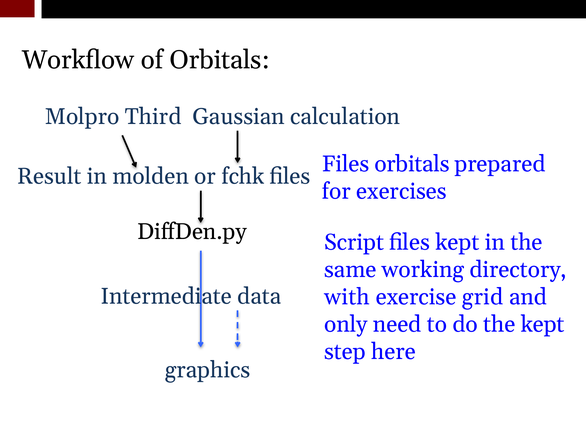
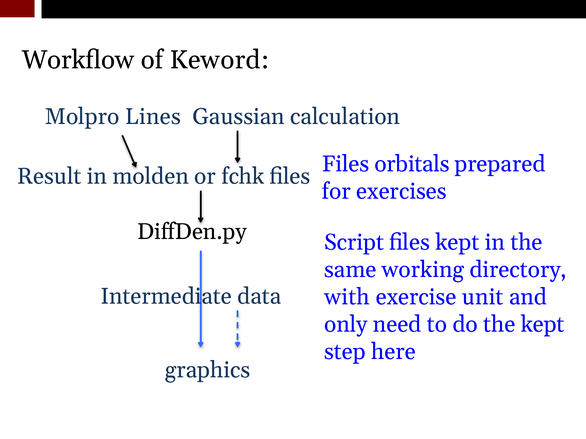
of Orbitals: Orbitals -> Keword (219, 60)
Third: Third -> Lines (153, 117)
grid: grid -> unit (483, 297)
